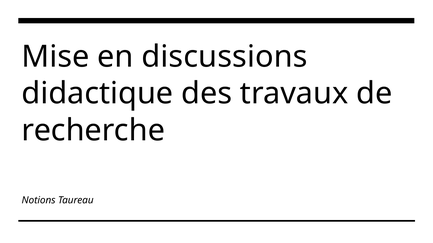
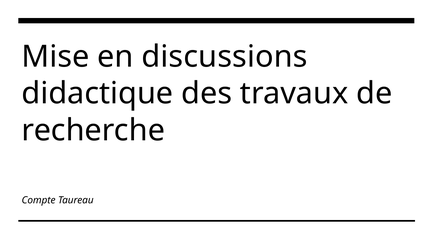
Notions: Notions -> Compte (39, 201)
